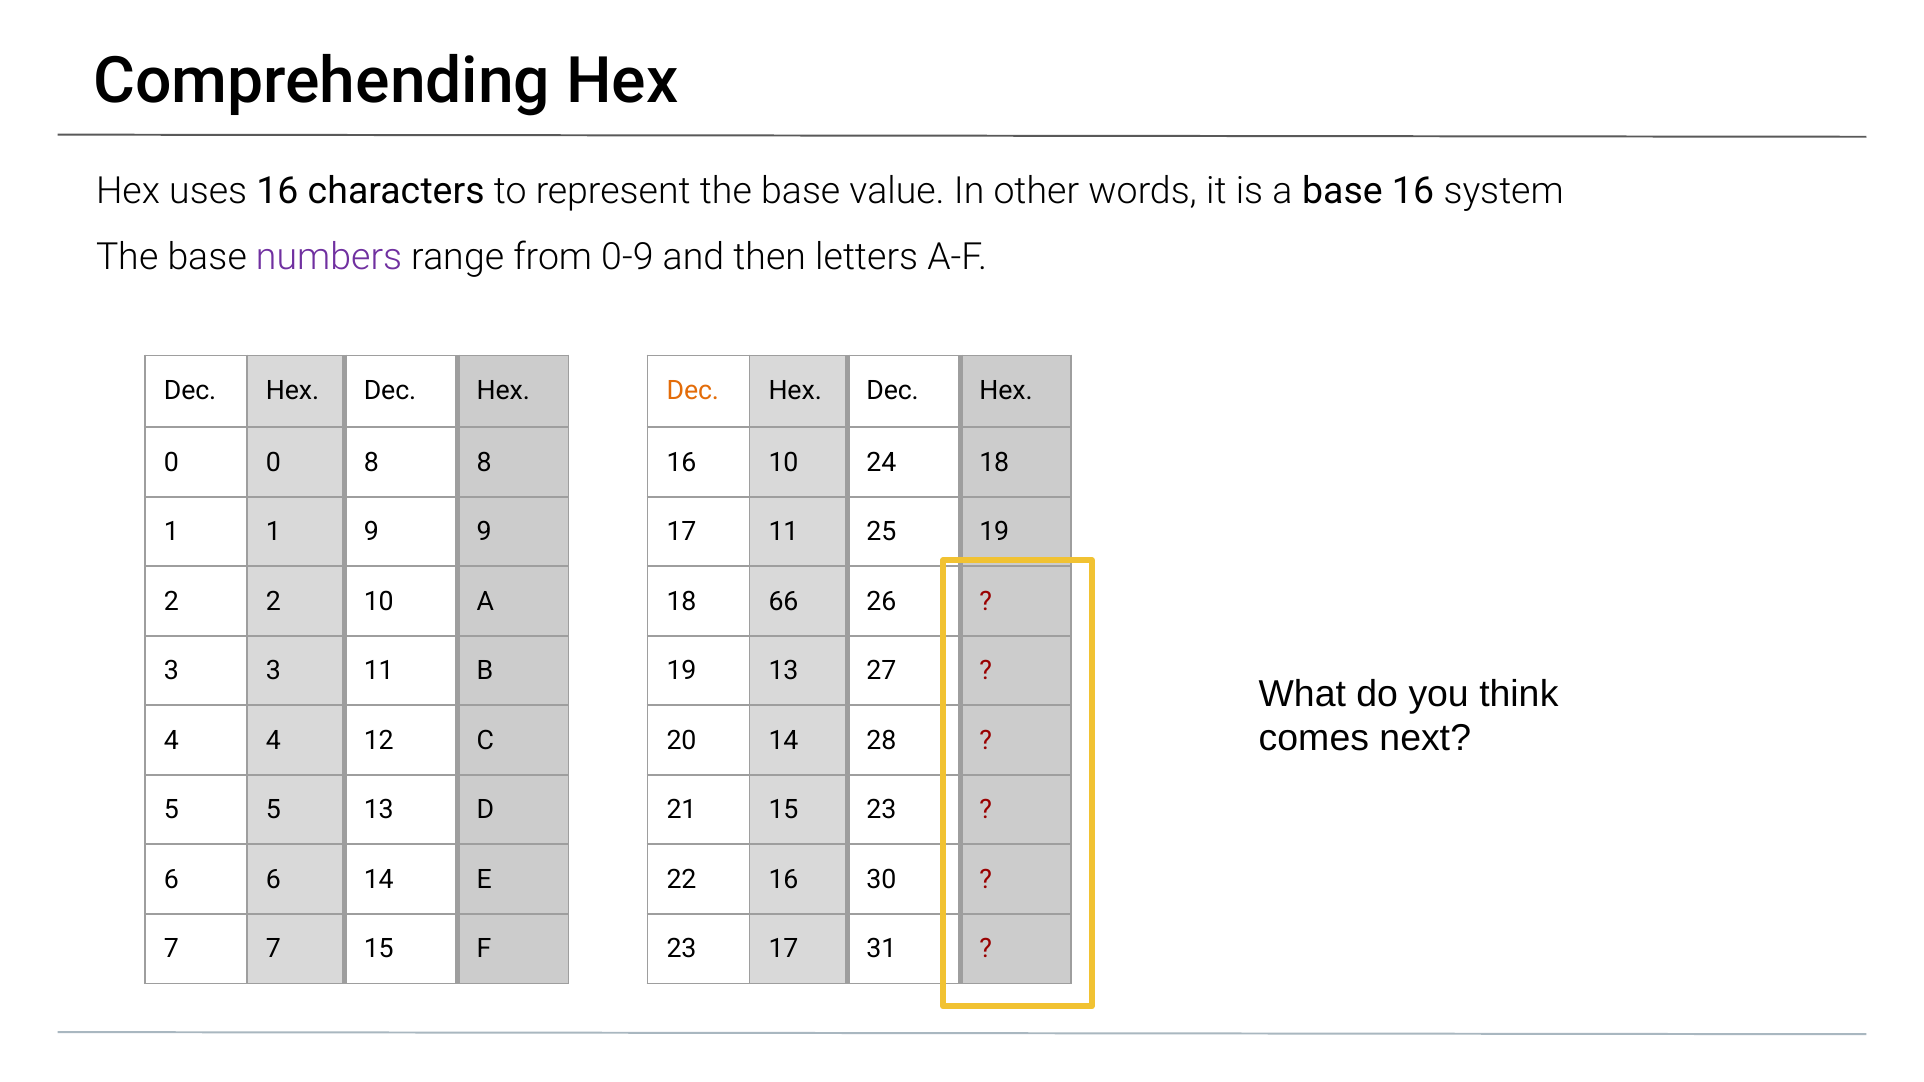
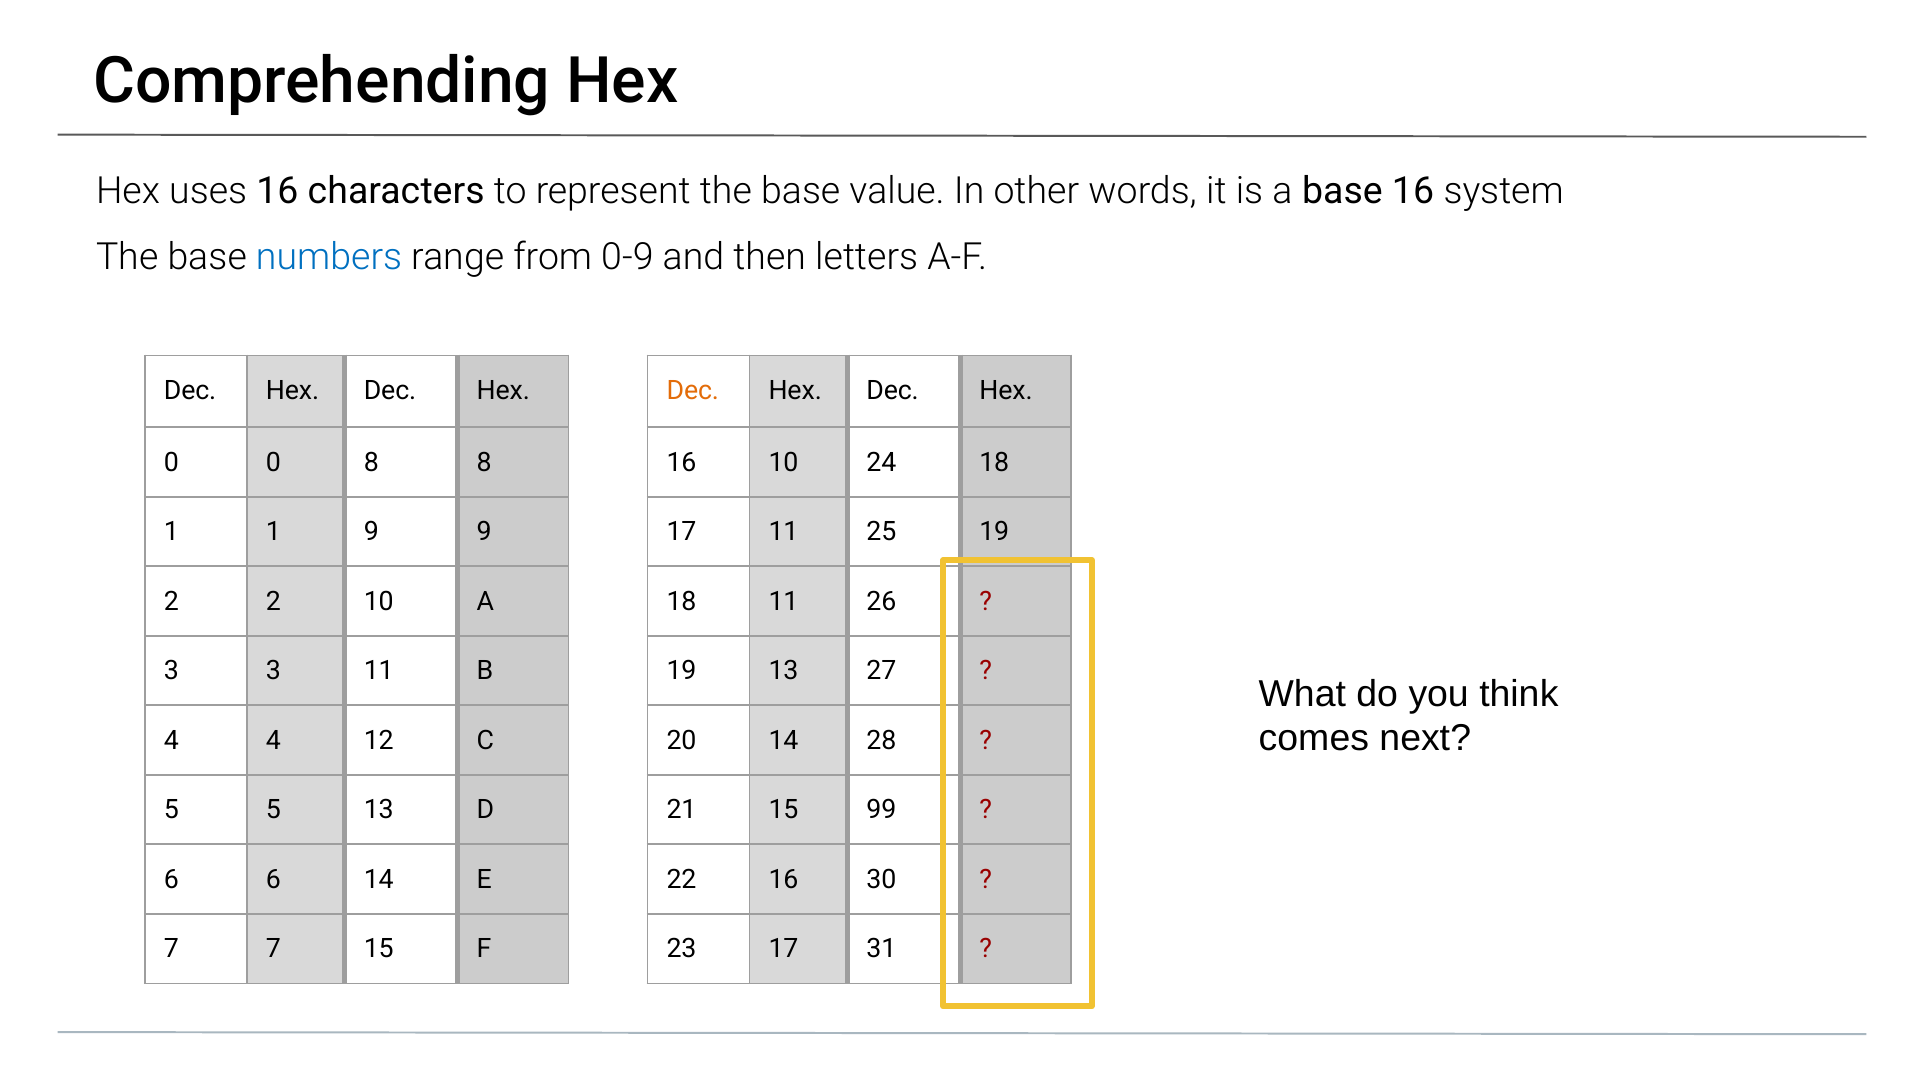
numbers colour: purple -> blue (329, 257)
18 66: 66 -> 11 (784, 601)
15 23: 23 -> 99 (881, 810)
